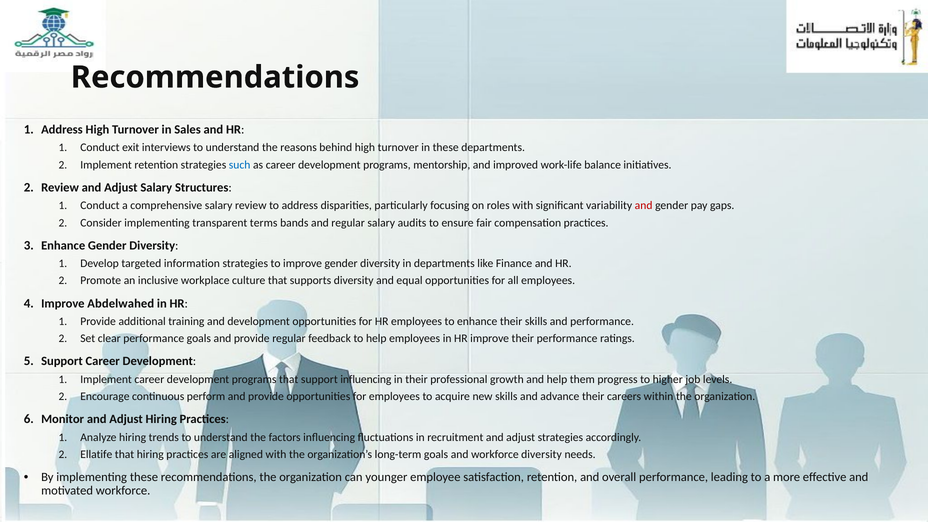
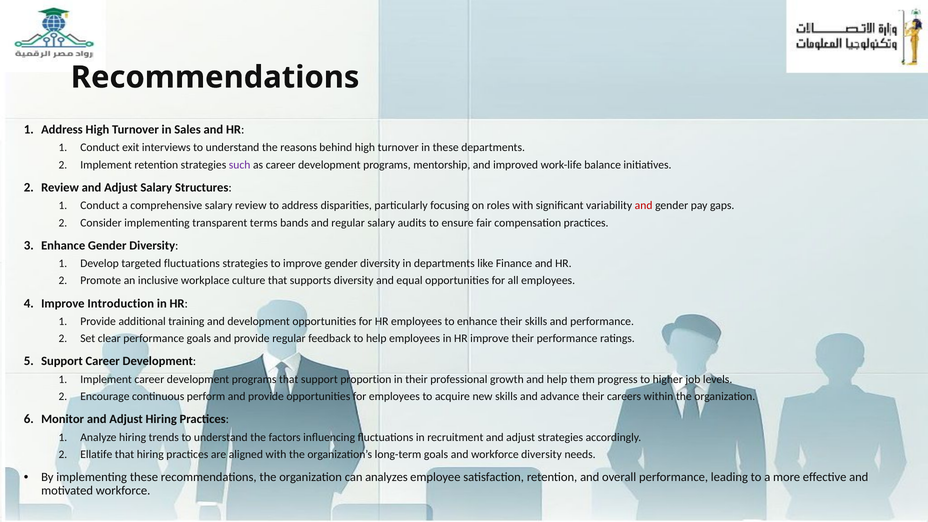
such colour: blue -> purple (240, 165)
targeted information: information -> fluctuations (192, 263)
Abdelwahed: Abdelwahed -> Introduction (121, 303)
support influencing: influencing -> proportion (366, 379)
younger: younger -> analyzes (386, 477)
